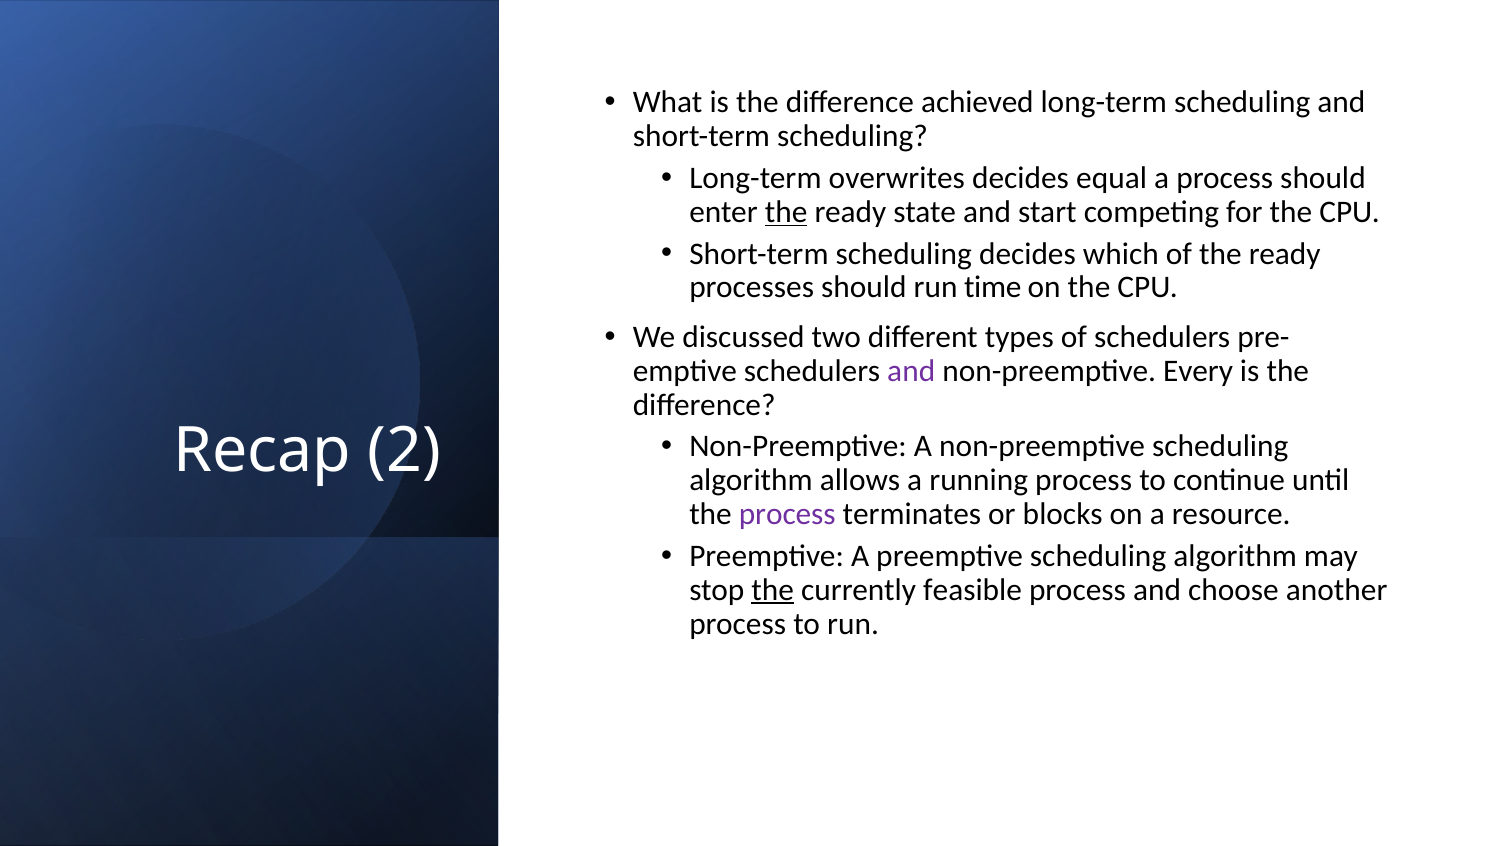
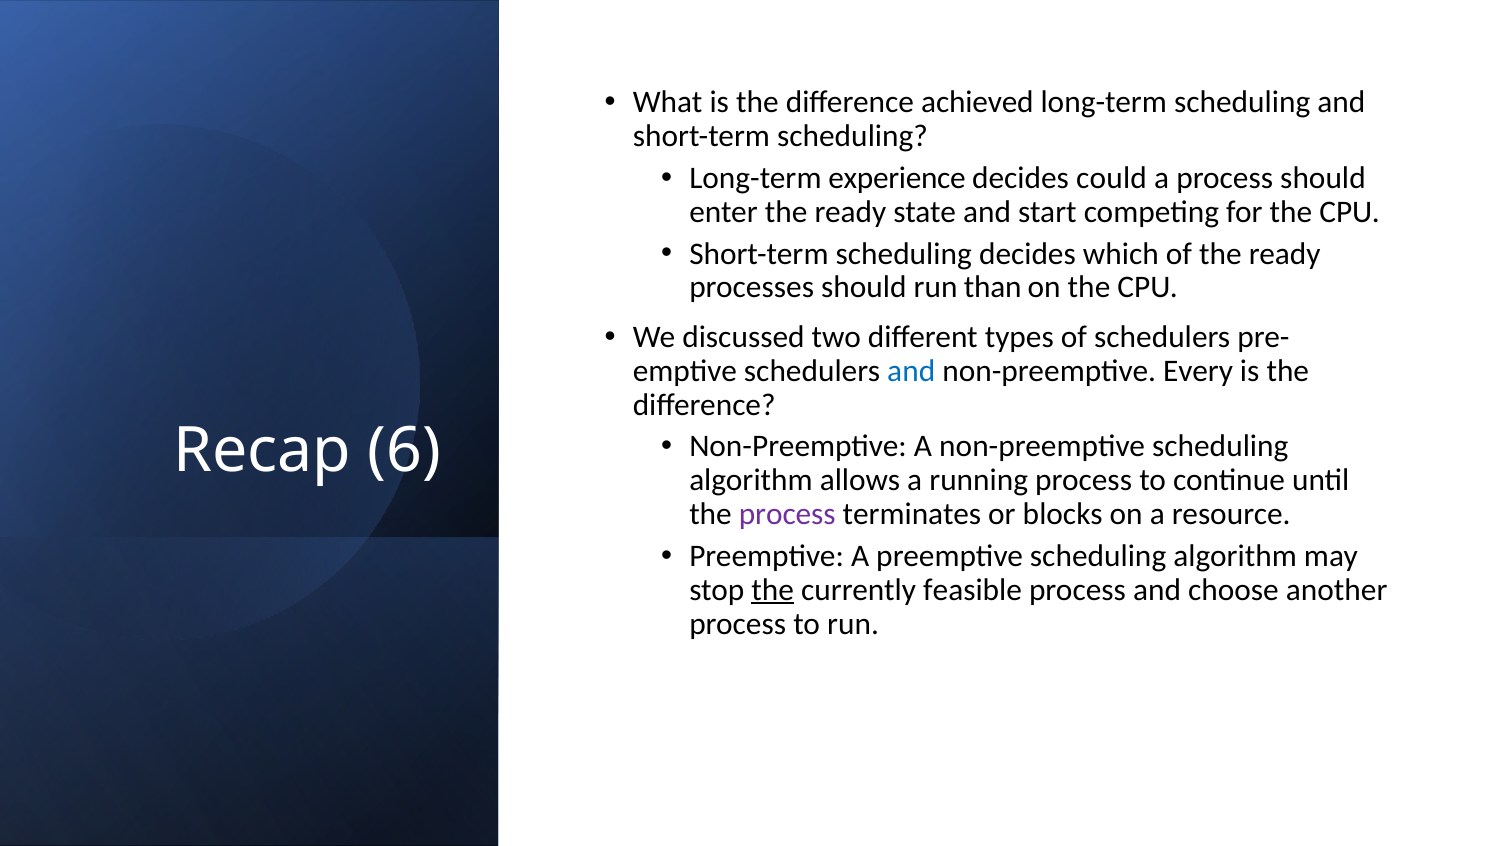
overwrites: overwrites -> experience (897, 178)
equal: equal -> could (1112, 178)
the underline: present -> none (786, 212)
time: time -> than (993, 288)
and colour: purple -> blue (911, 371)
2: 2 -> 6 (404, 450)
